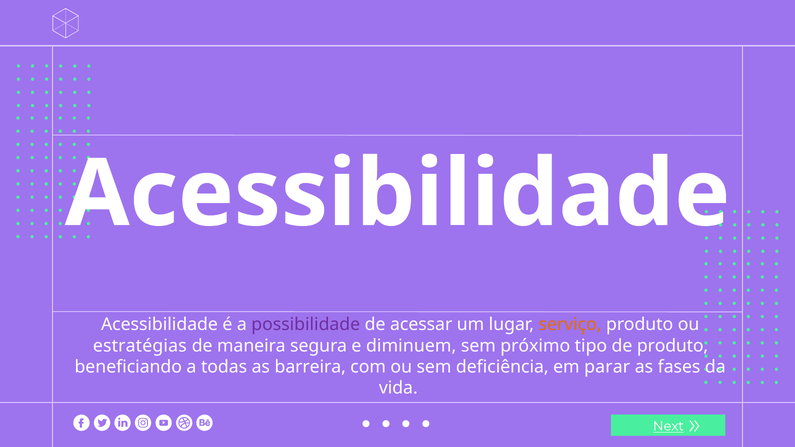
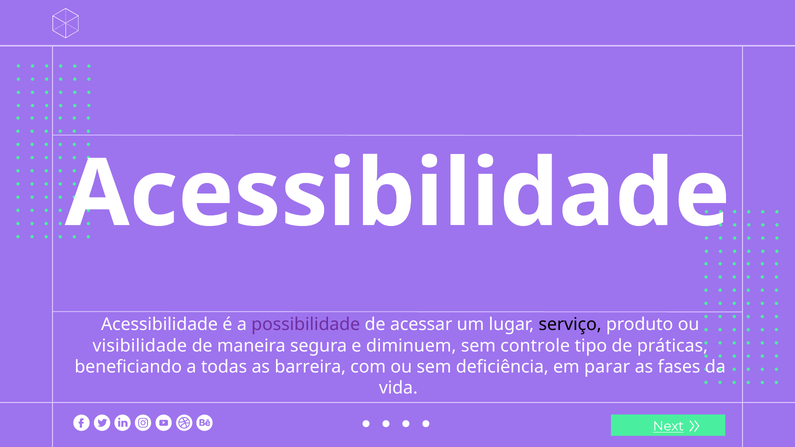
serviço colour: orange -> black (570, 325)
estratégias: estratégias -> visibilidade (140, 346)
próximo: próximo -> controle (535, 346)
de produto: produto -> práticas (672, 346)
